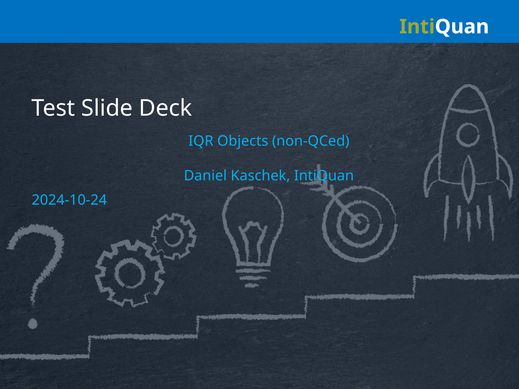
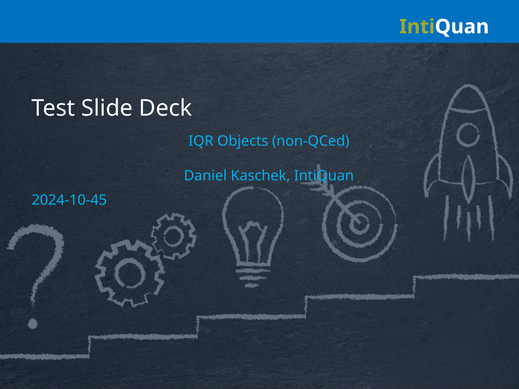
2024-10-24: 2024-10-24 -> 2024-10-45 (69, 200)
